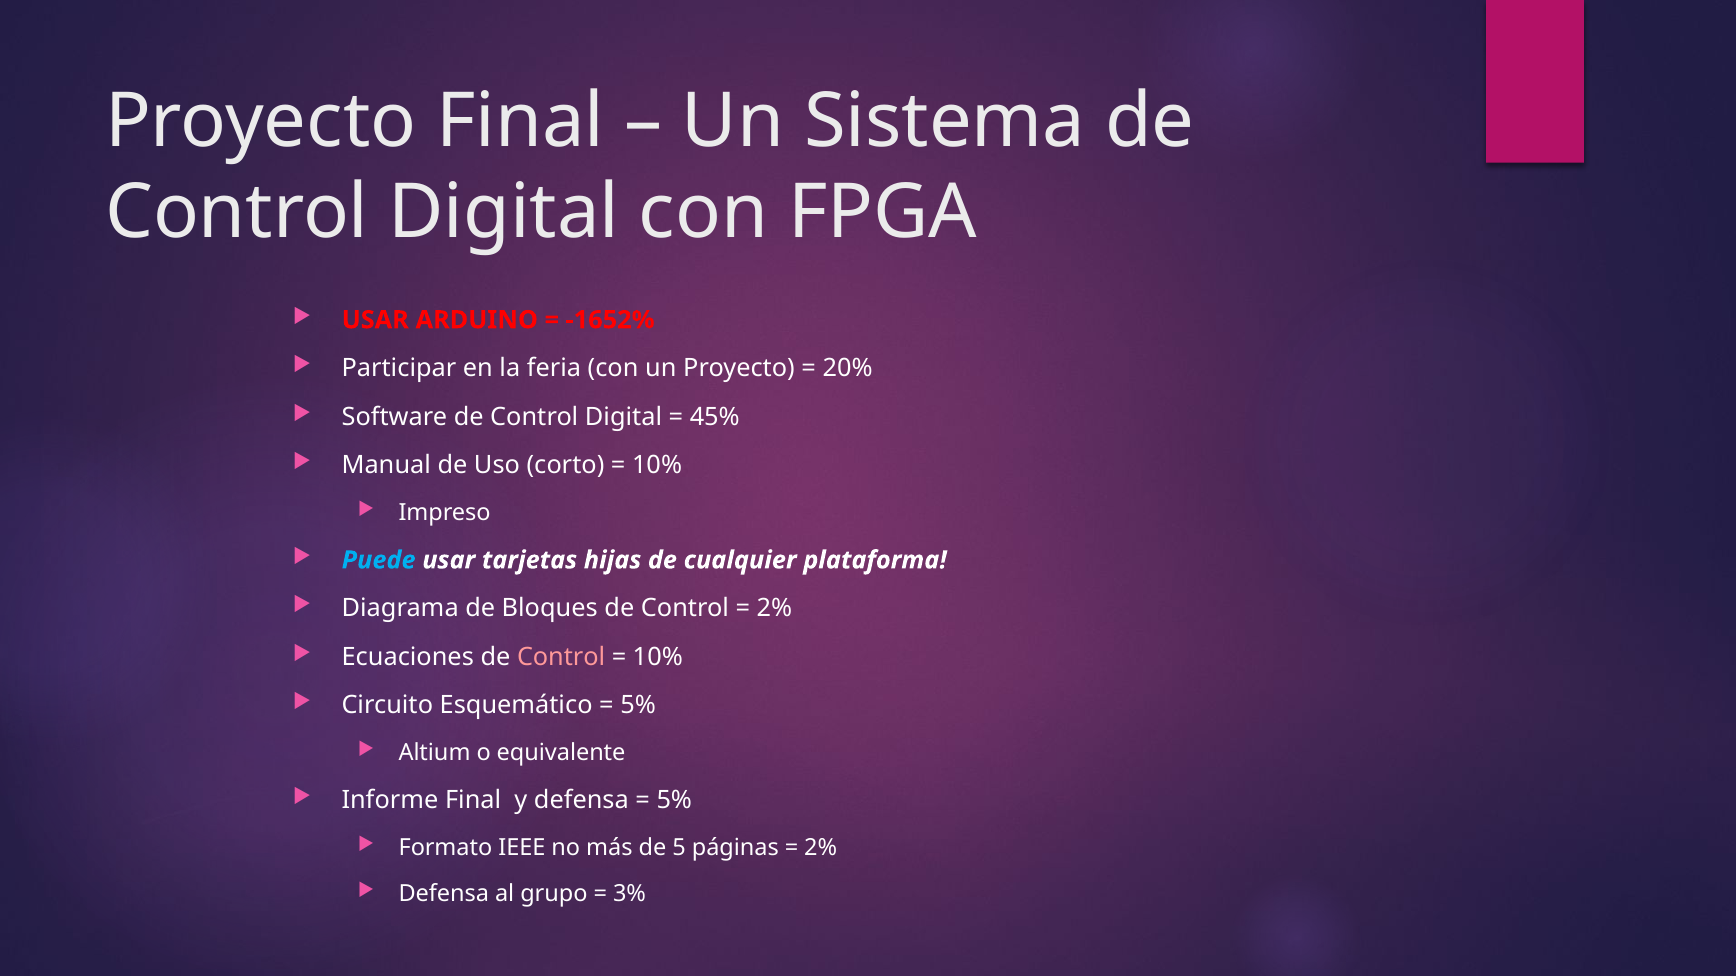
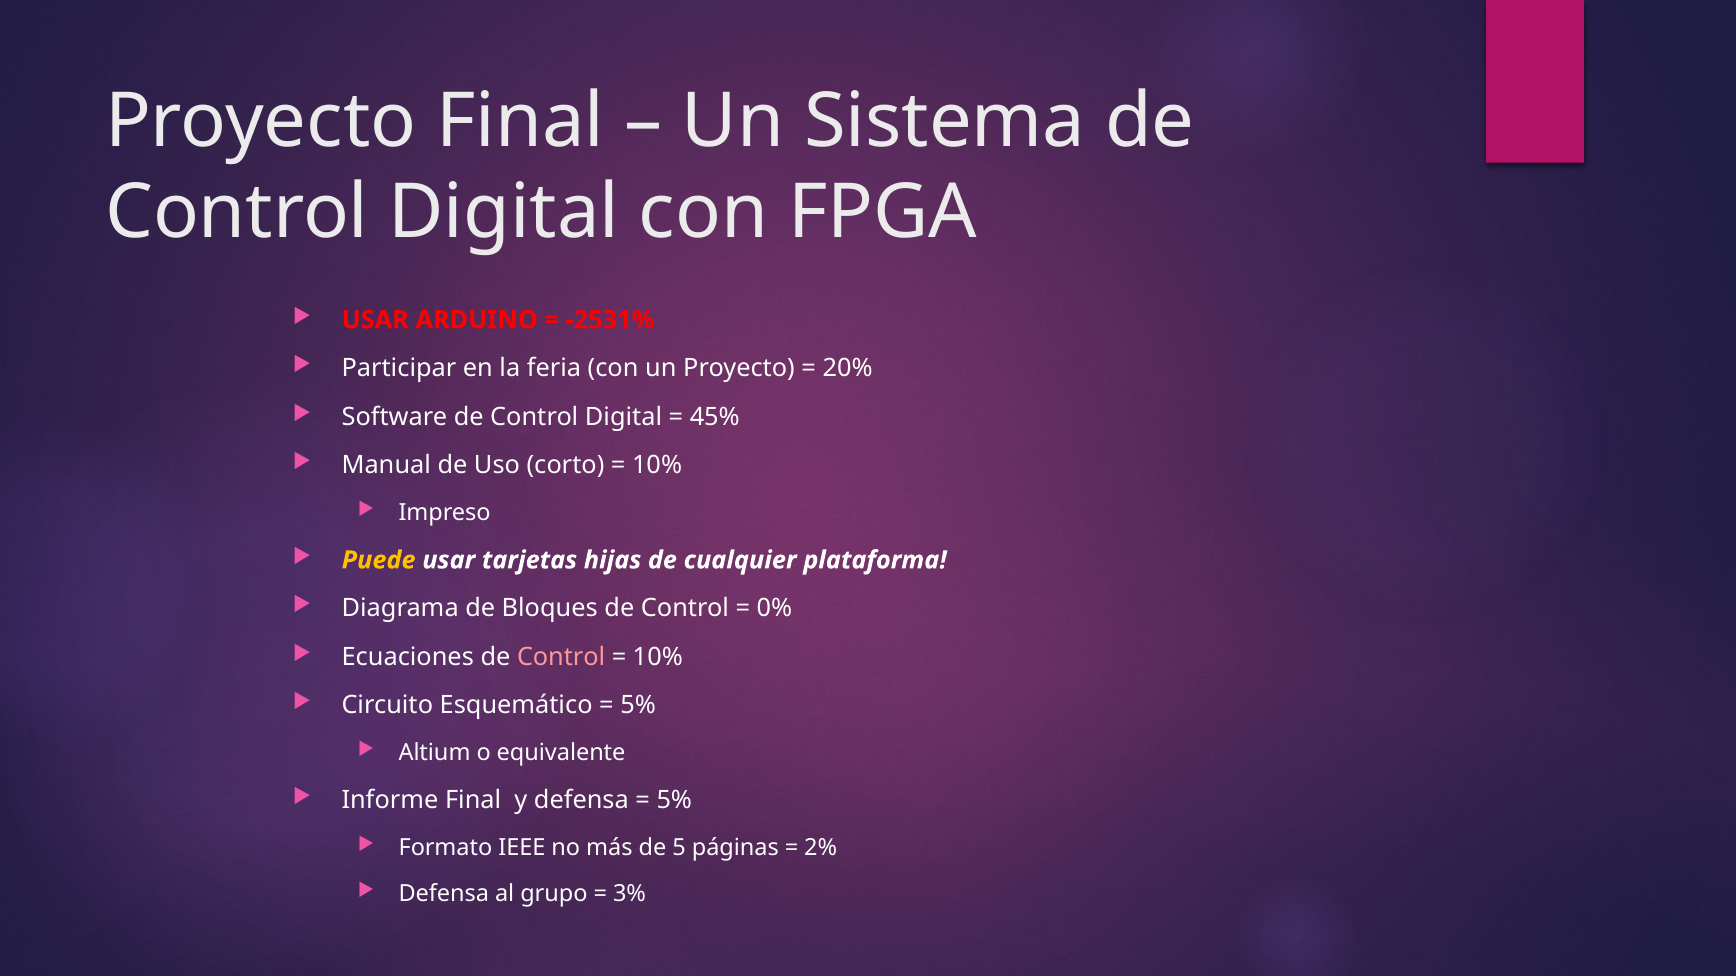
-1652%: -1652% -> -2531% (610, 320)
Puede colour: light blue -> yellow (379, 560)
2%: 2% -> 0% (774, 609)
